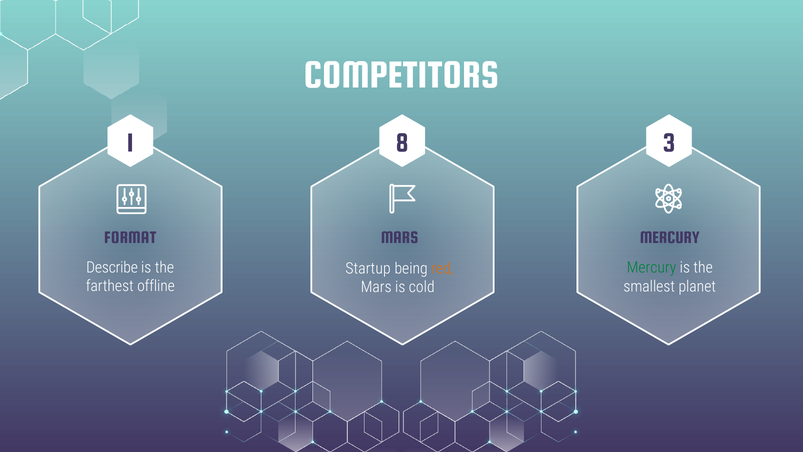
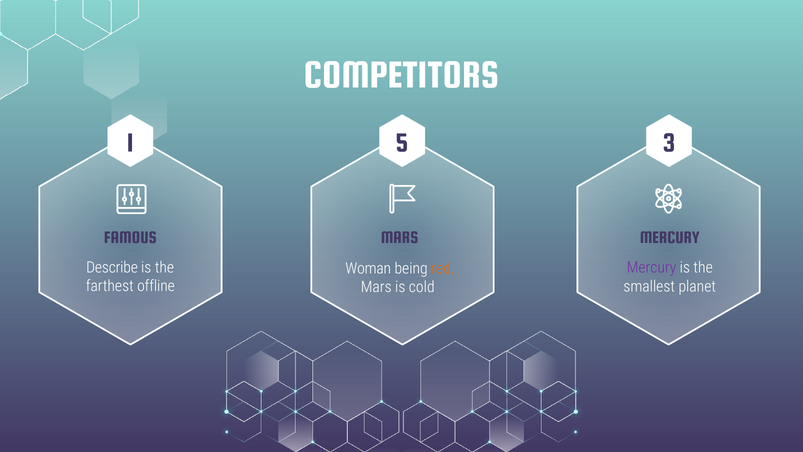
8: 8 -> 5 (402, 143)
FORMAT: FORMAT -> FAMOUS (130, 237)
Mercury colour: green -> purple (651, 268)
Startup: Startup -> Woman (368, 268)
